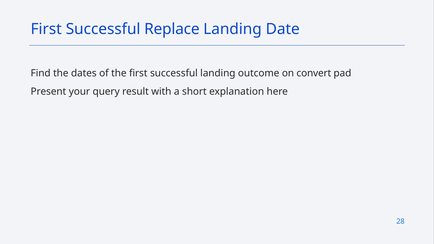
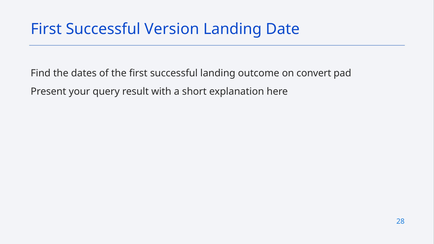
Replace: Replace -> Version (172, 29)
